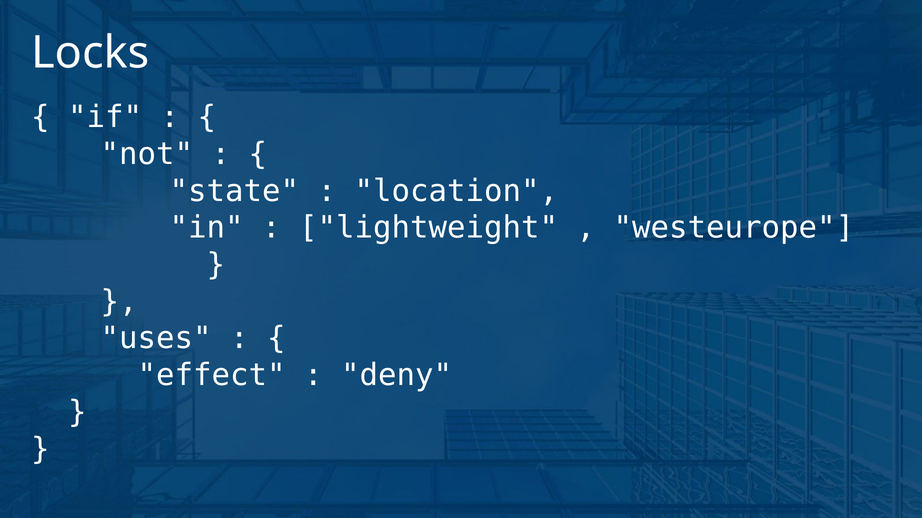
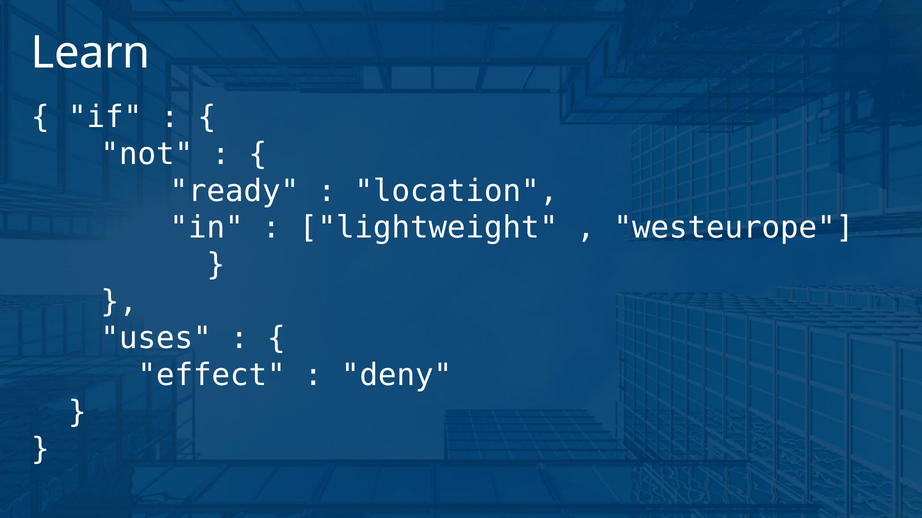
Locks: Locks -> Learn (91, 53)
state: state -> ready (234, 191)
